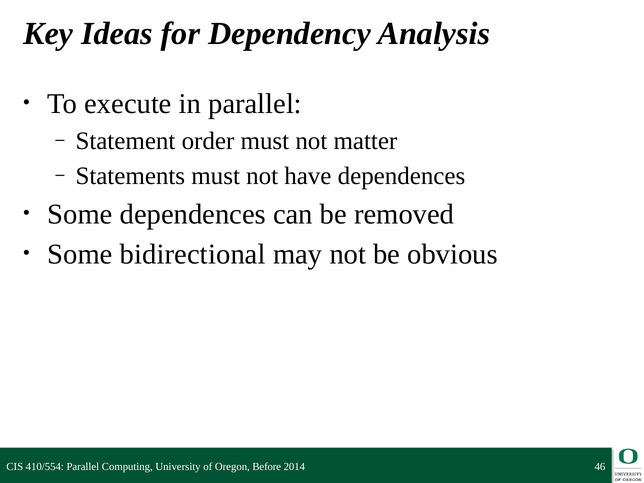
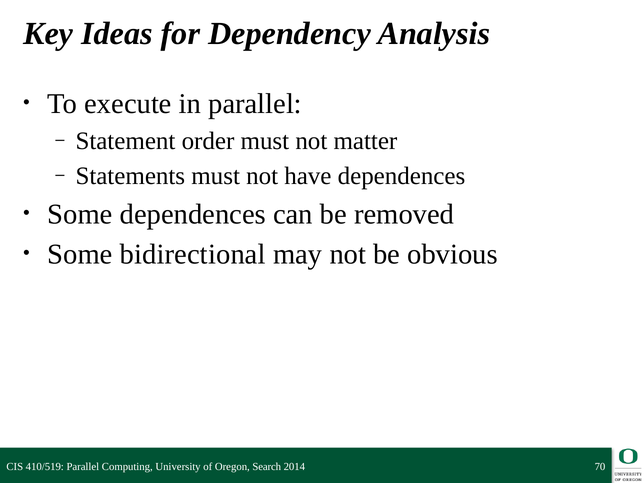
410/554: 410/554 -> 410/519 (45, 467)
Before: Before -> Search (267, 467)
46: 46 -> 70 (600, 467)
